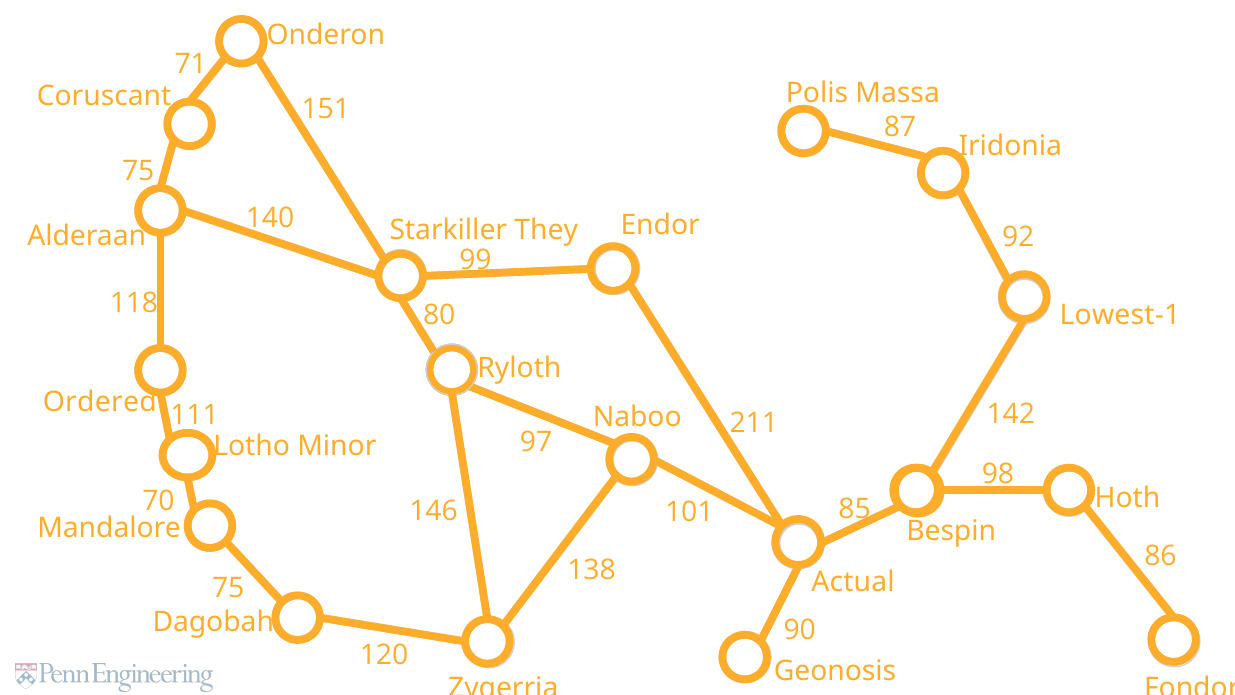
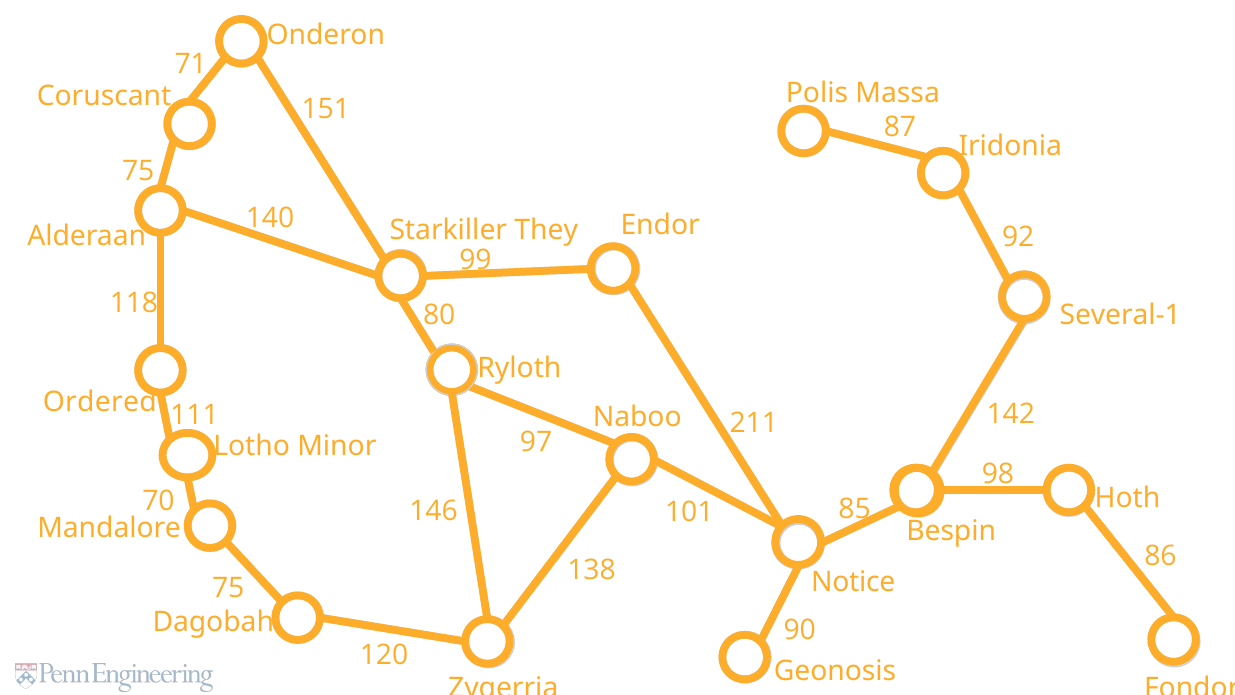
Lowest-1: Lowest-1 -> Several-1 (1120, 315)
Actual: Actual -> Notice (853, 581)
